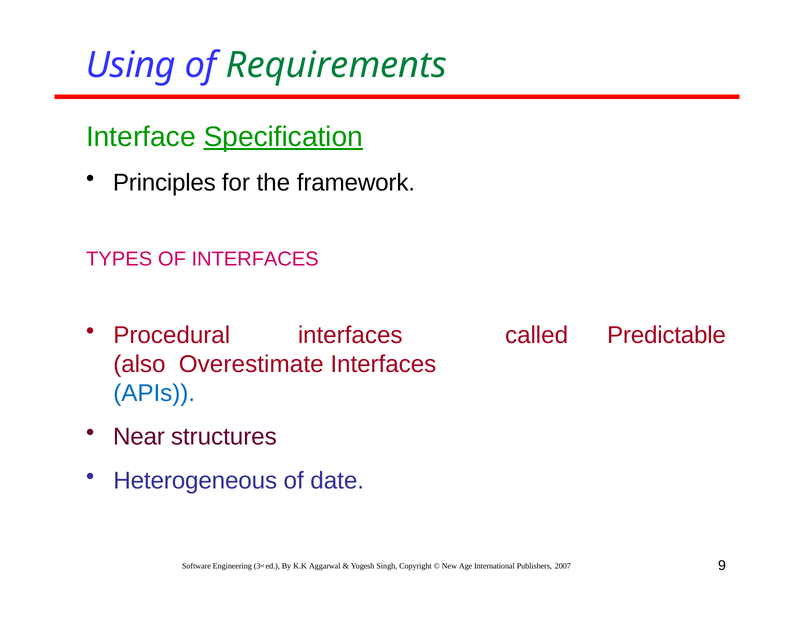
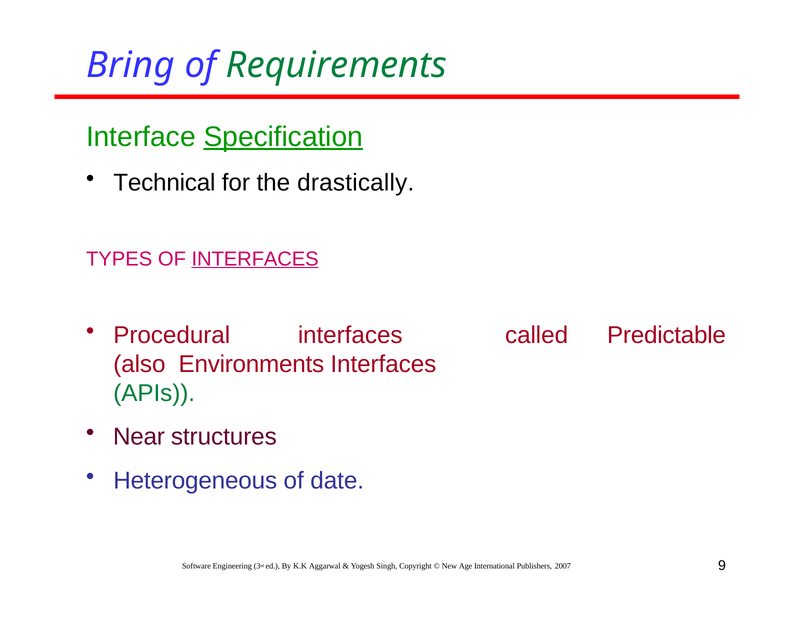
Using: Using -> Bring (130, 65)
Principles: Principles -> Technical (164, 183)
framework: framework -> drastically (356, 183)
INTERFACES underline: none -> present (255, 259)
Overestimate: Overestimate -> Environments (251, 364)
APIs colour: blue -> green (154, 394)
